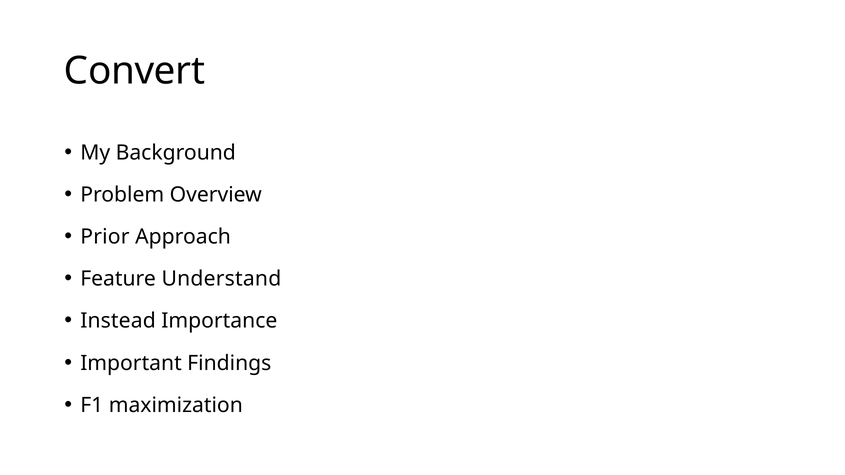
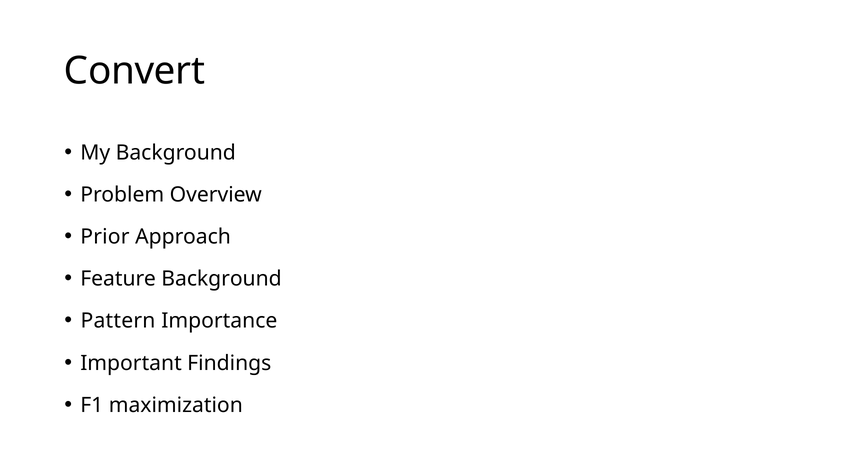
Feature Understand: Understand -> Background (222, 279)
Instead: Instead -> Pattern (118, 321)
